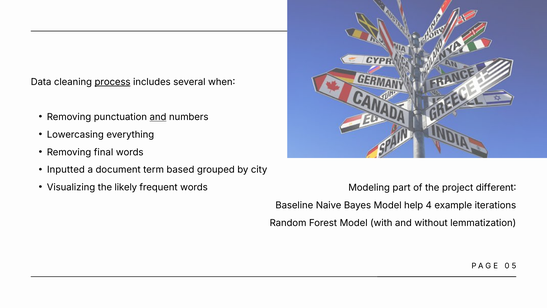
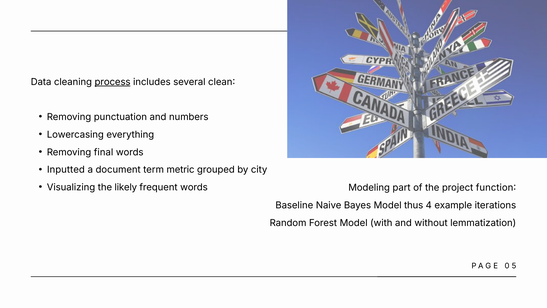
when: when -> clean (222, 82)
and underline: present -> none (158, 117)
based: based -> metric (180, 170)
different: different -> function (496, 188)
help: help -> thus (414, 205)
